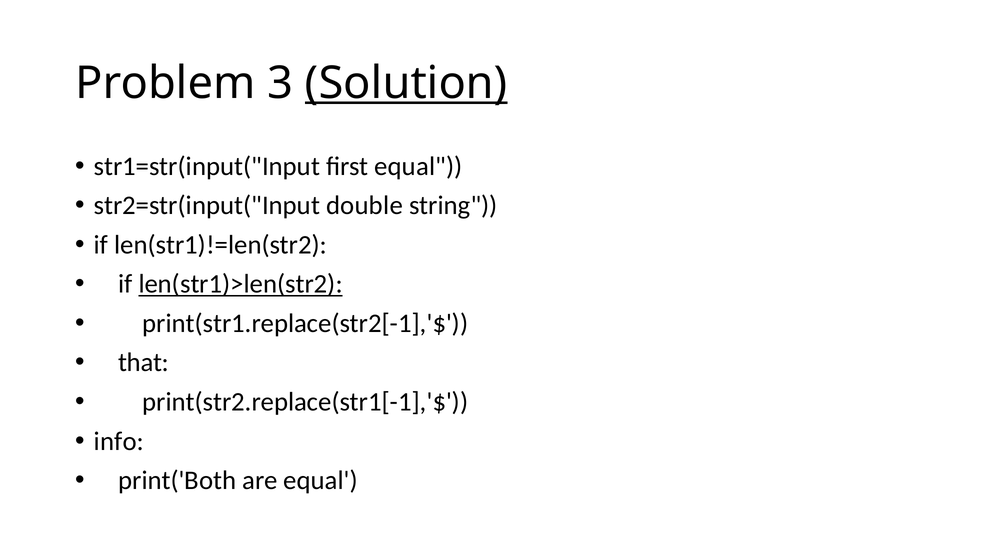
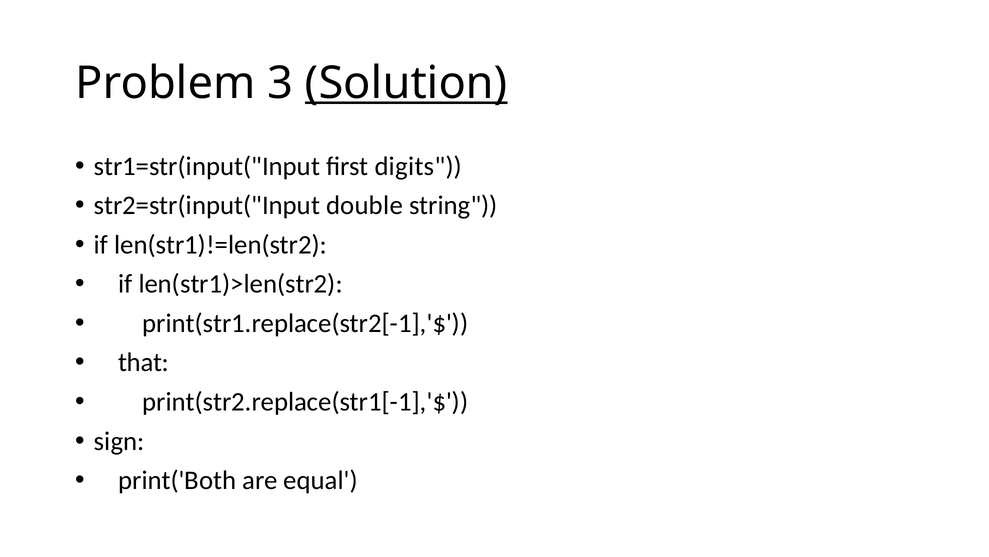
first equal: equal -> digits (418, 166)
len(str1)>len(str2 underline: present -> none (241, 284)
info: info -> sign (119, 441)
